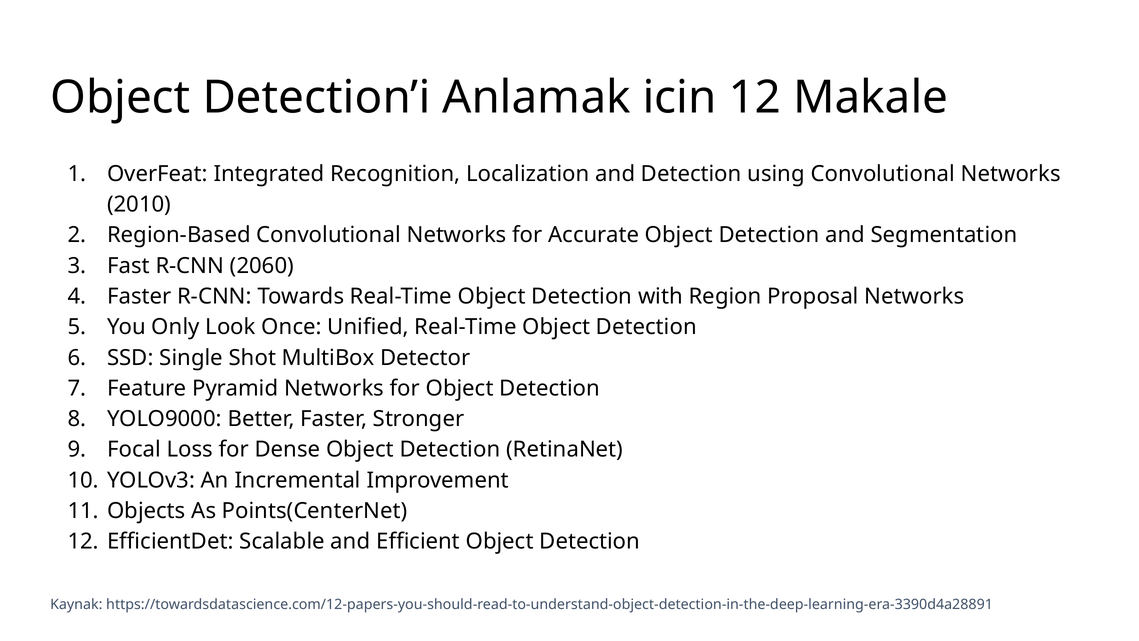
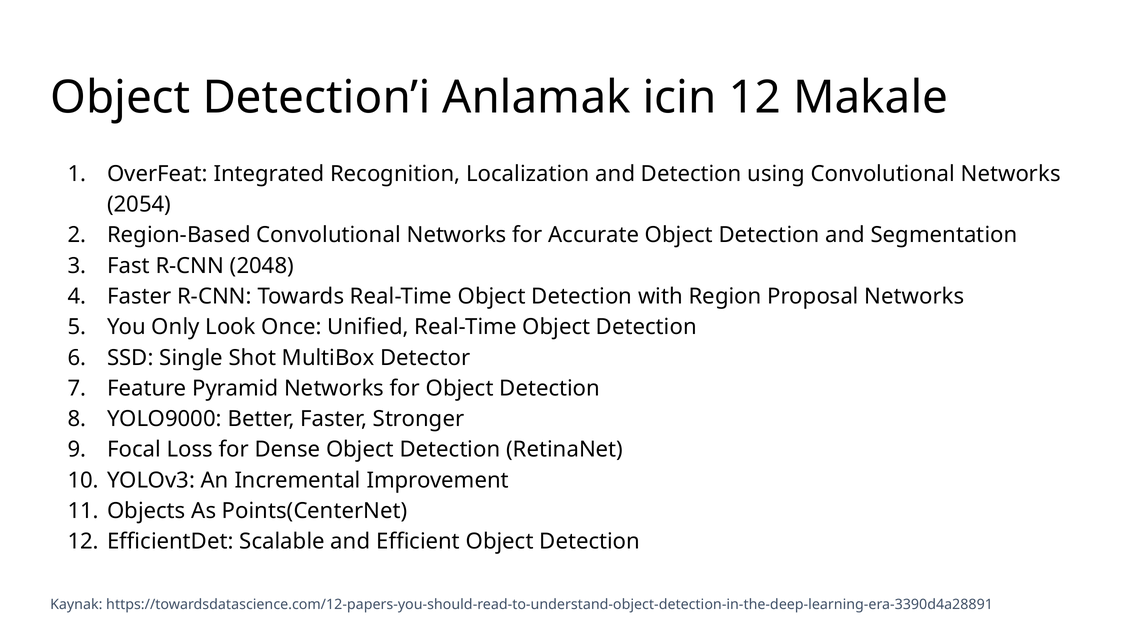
2010: 2010 -> 2054 (139, 204)
2060: 2060 -> 2048 (262, 266)
